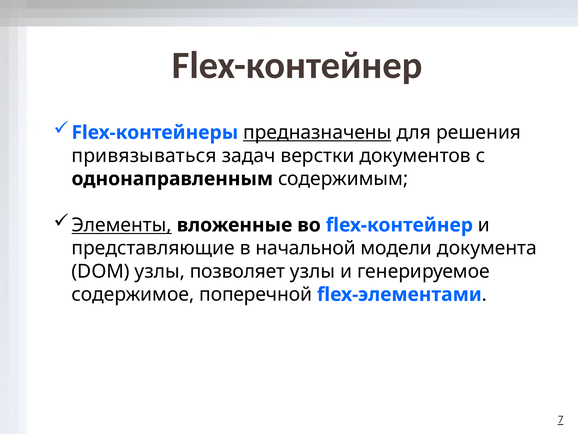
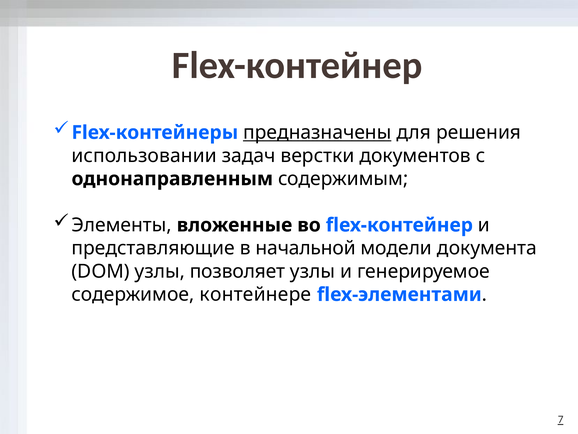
привязываться: привязываться -> использовании (144, 156)
Элементы underline: present -> none (122, 225)
поперечной: поперечной -> контейнере (255, 294)
